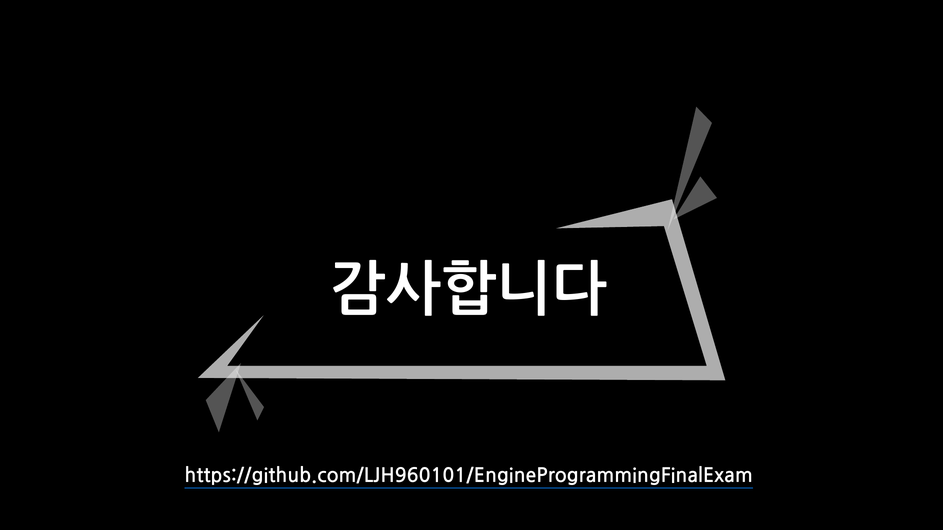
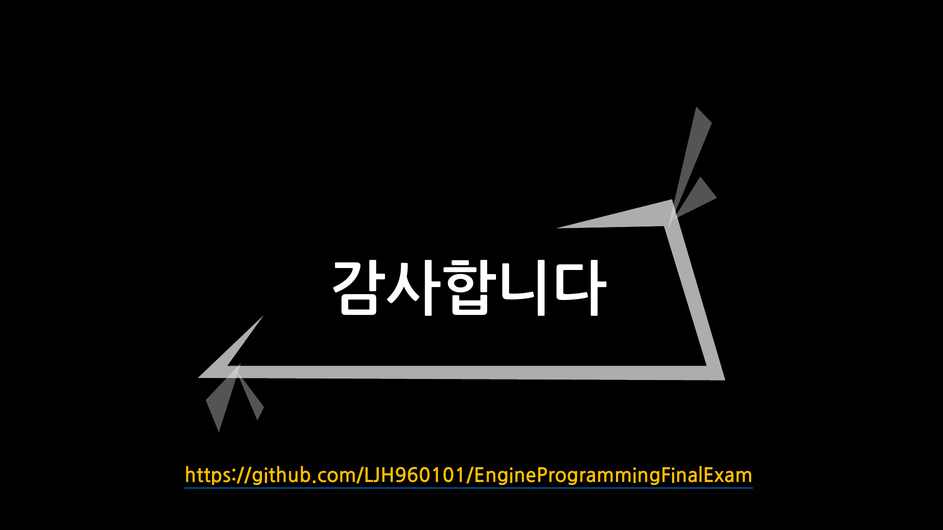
https://github.com/LJH960101/EngineProgrammingFinalExam colour: white -> yellow (469, 476)
